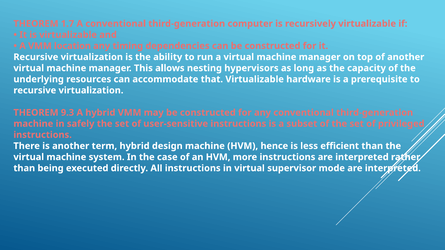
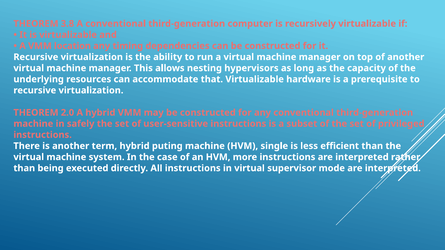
1.7: 1.7 -> 3.8 (67, 24)
9.3: 9.3 -> 2.0 (67, 113)
design: design -> puting (167, 146)
hence: hence -> single (274, 146)
